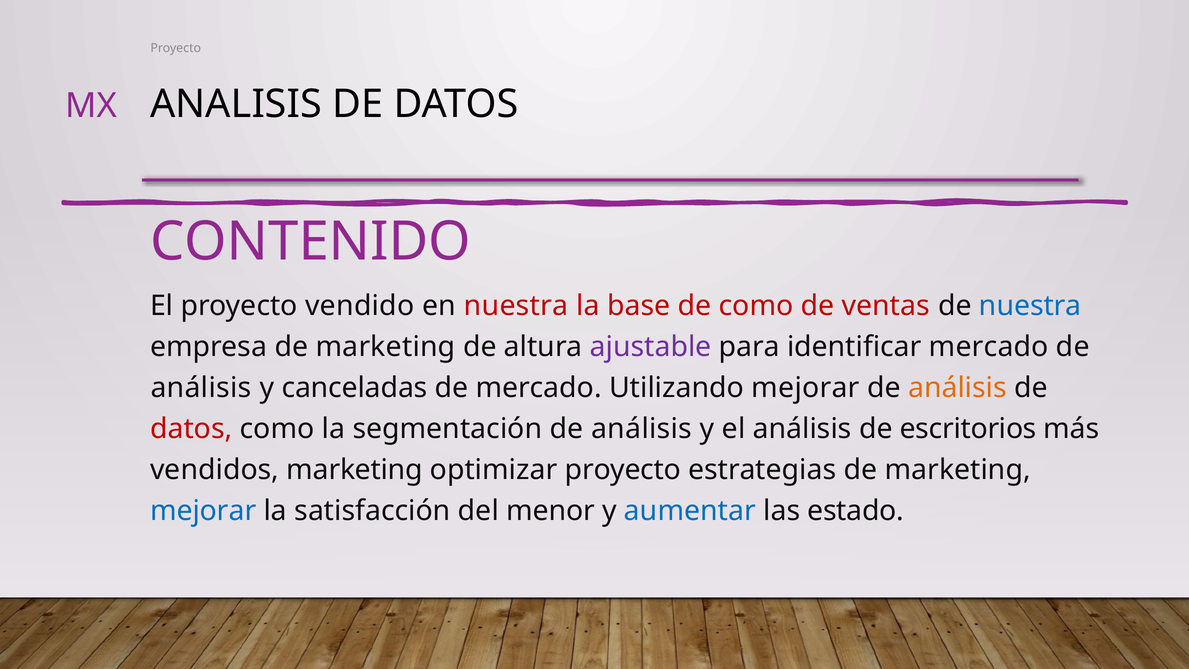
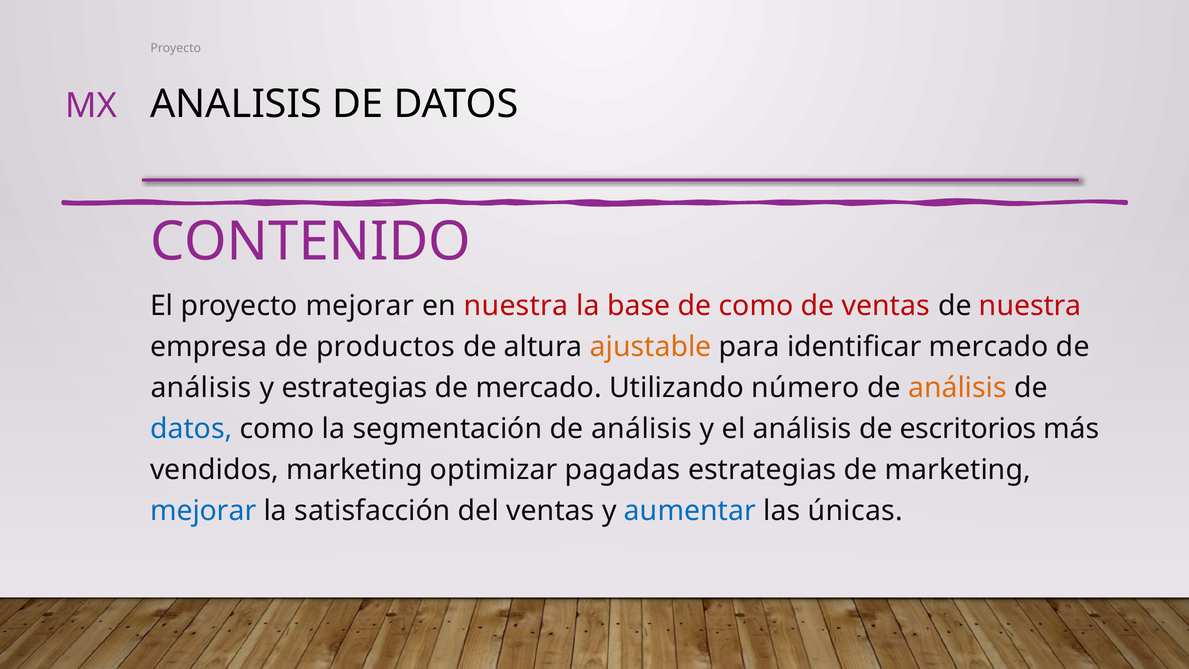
proyecto vendido: vendido -> mejorar (360, 306)
nuestra colour: blue -> red (1030, 306)
empresa de marketing: marketing -> productos (385, 347)
ajustable colour: purple -> orange (651, 347)
y canceladas: canceladas -> estrategias (355, 388)
Utilizando mejorar: mejorar -> número (805, 388)
datos colour: red -> blue (191, 429)
optimizar proyecto: proyecto -> pagadas (623, 470)
del menor: menor -> ventas (550, 511)
estado: estado -> únicas (855, 511)
